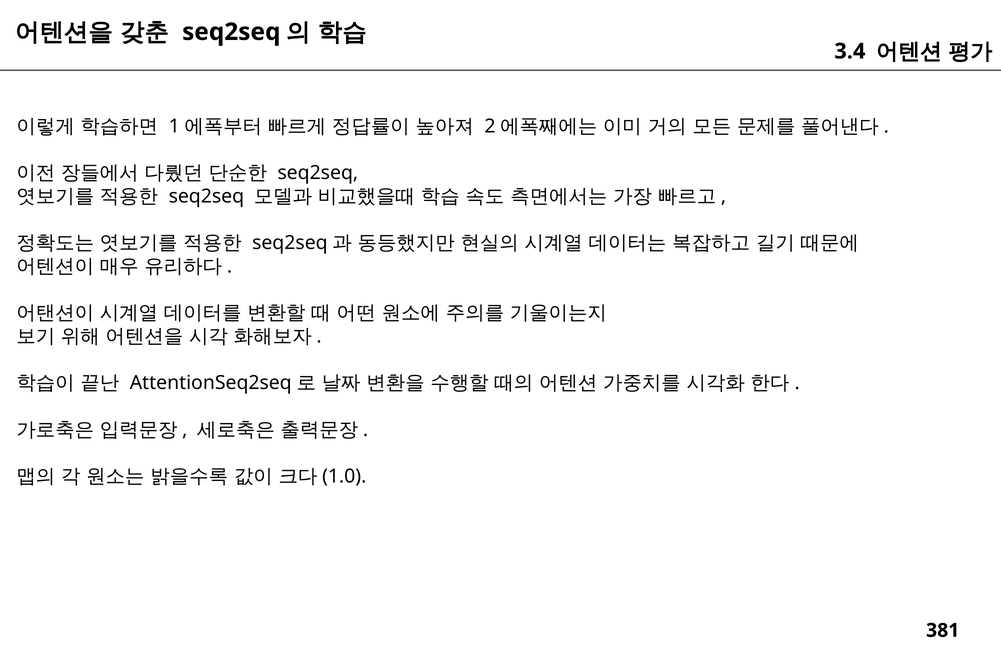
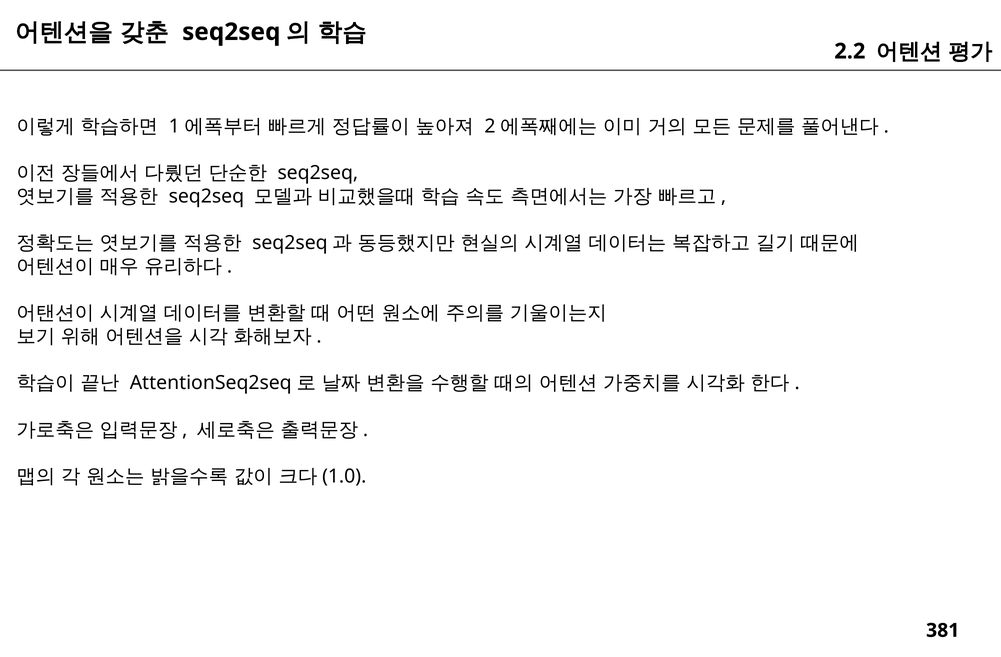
3.4: 3.4 -> 2.2 (850, 51)
